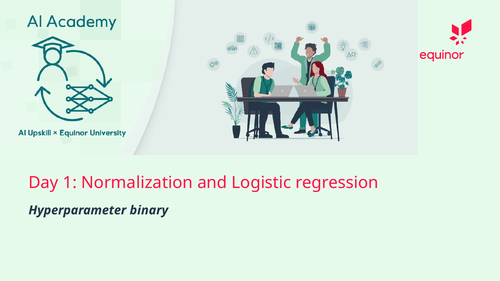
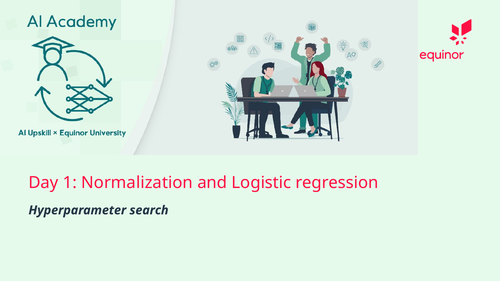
binary: binary -> search (149, 210)
